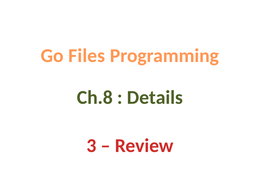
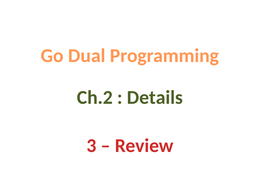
Files: Files -> Dual (87, 56)
Ch.8: Ch.8 -> Ch.2 (95, 97)
